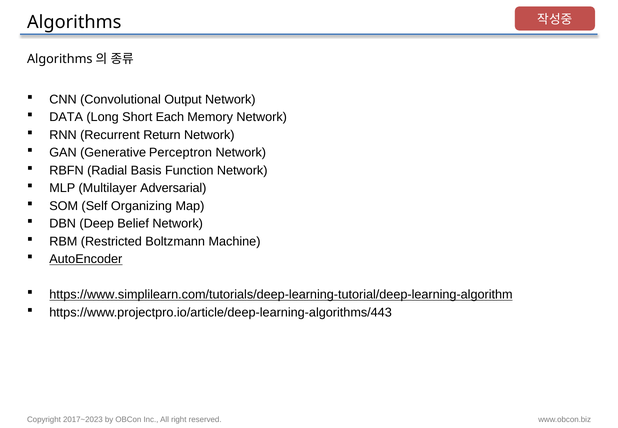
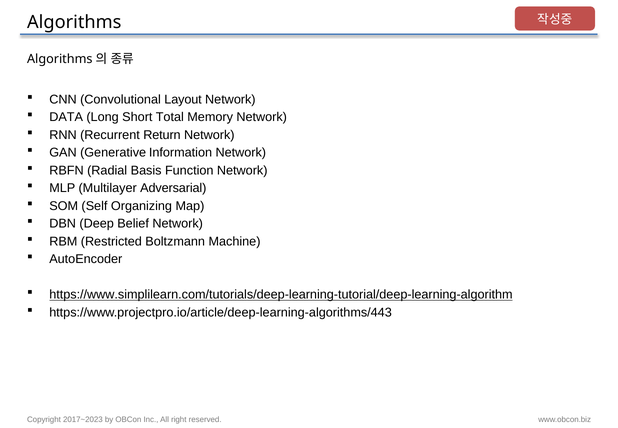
Output: Output -> Layout (183, 99)
Each: Each -> Total (170, 117)
Perceptron: Perceptron -> Information (181, 153)
AutoEncoder underline: present -> none (86, 259)
